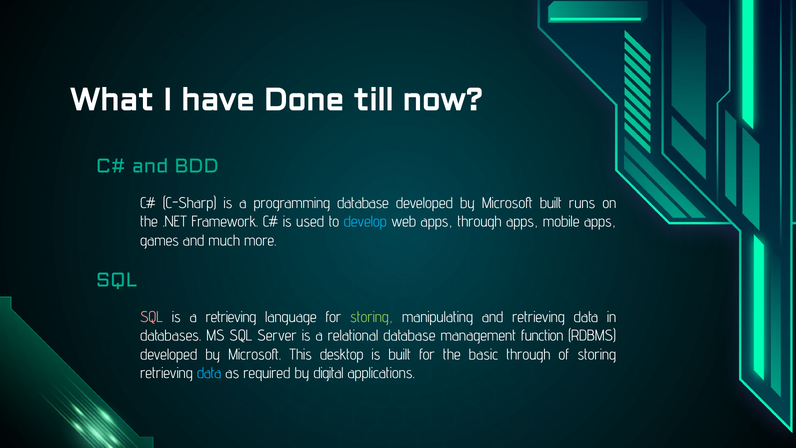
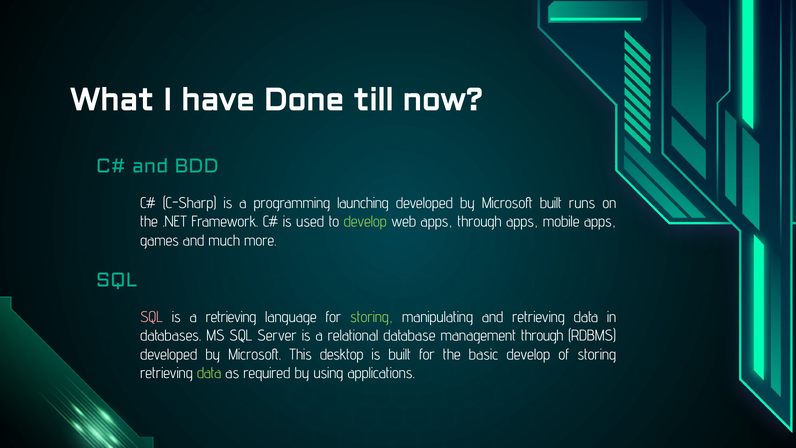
programming database: database -> launching (363, 203)
develop colour: light blue -> light green (365, 222)
management function: function -> through (542, 336)
basic through: through -> develop (528, 354)
data colour: light blue -> light green (209, 373)
digital: digital -> using (328, 373)
